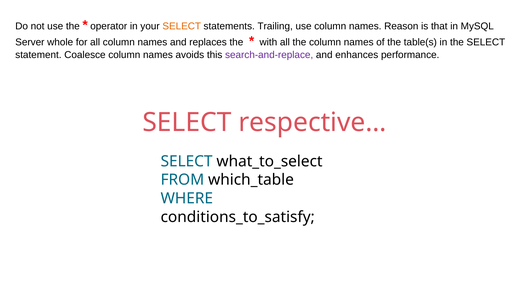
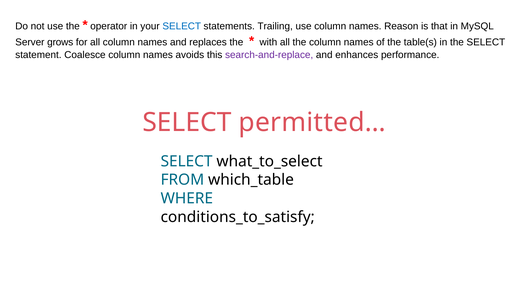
SELECT colour: orange -> blue (182, 26)
whole: whole -> grows (60, 42)
respective…: respective… -> permitted… (312, 122)
